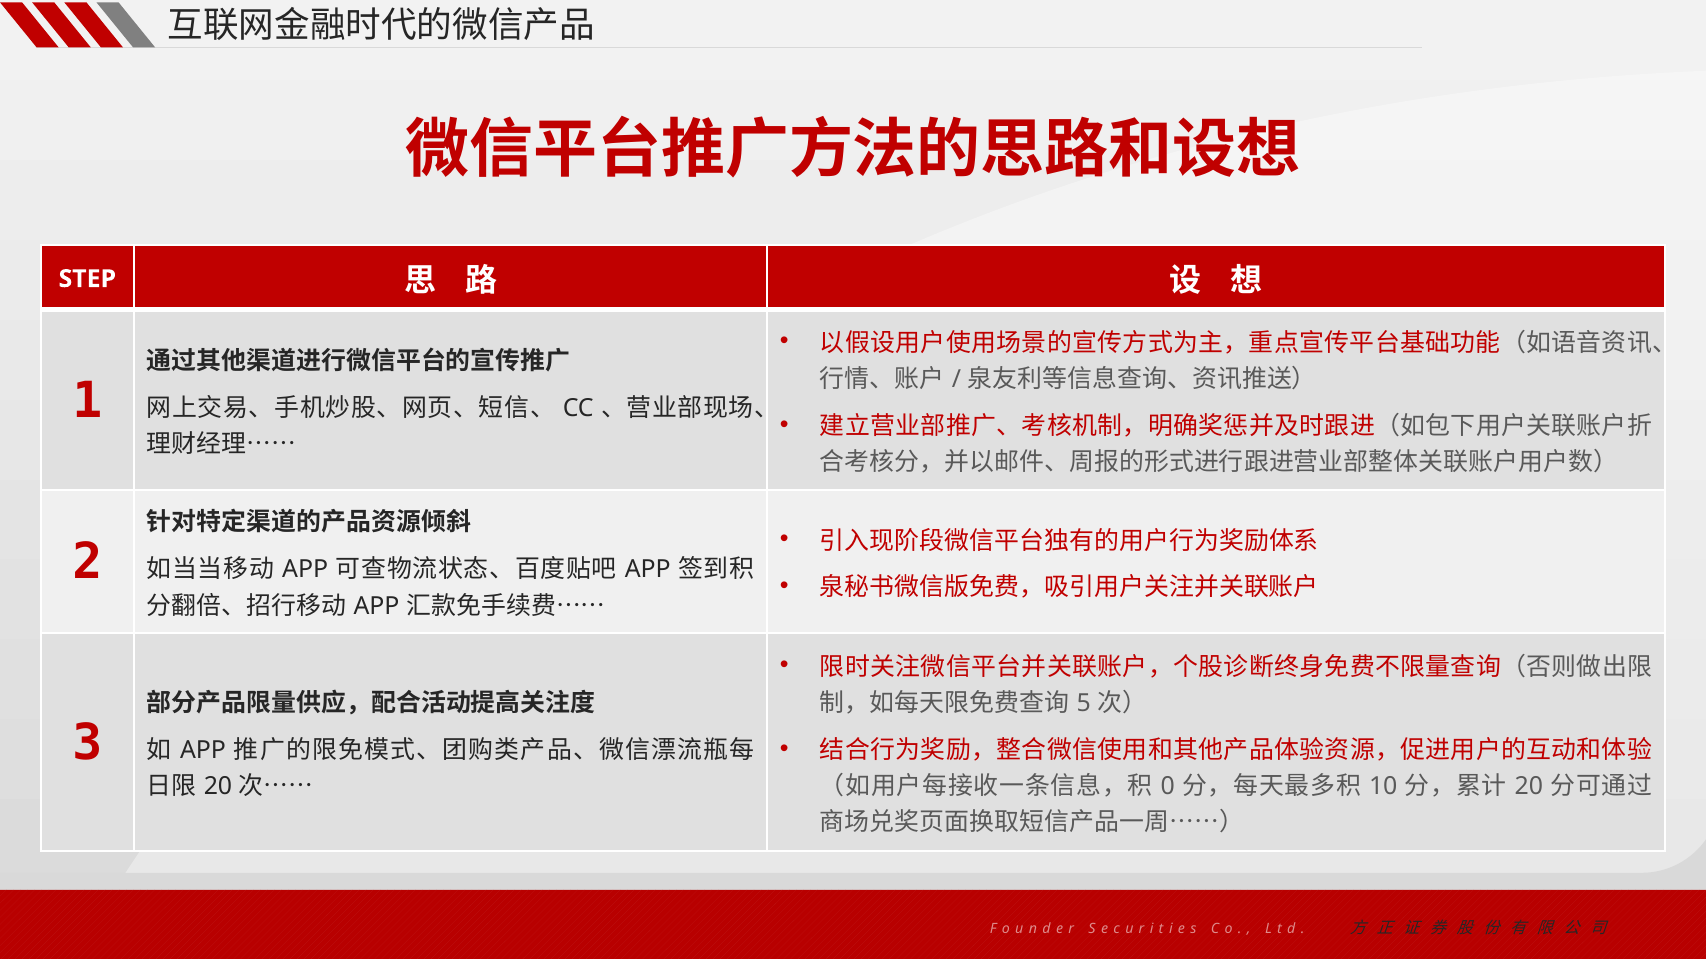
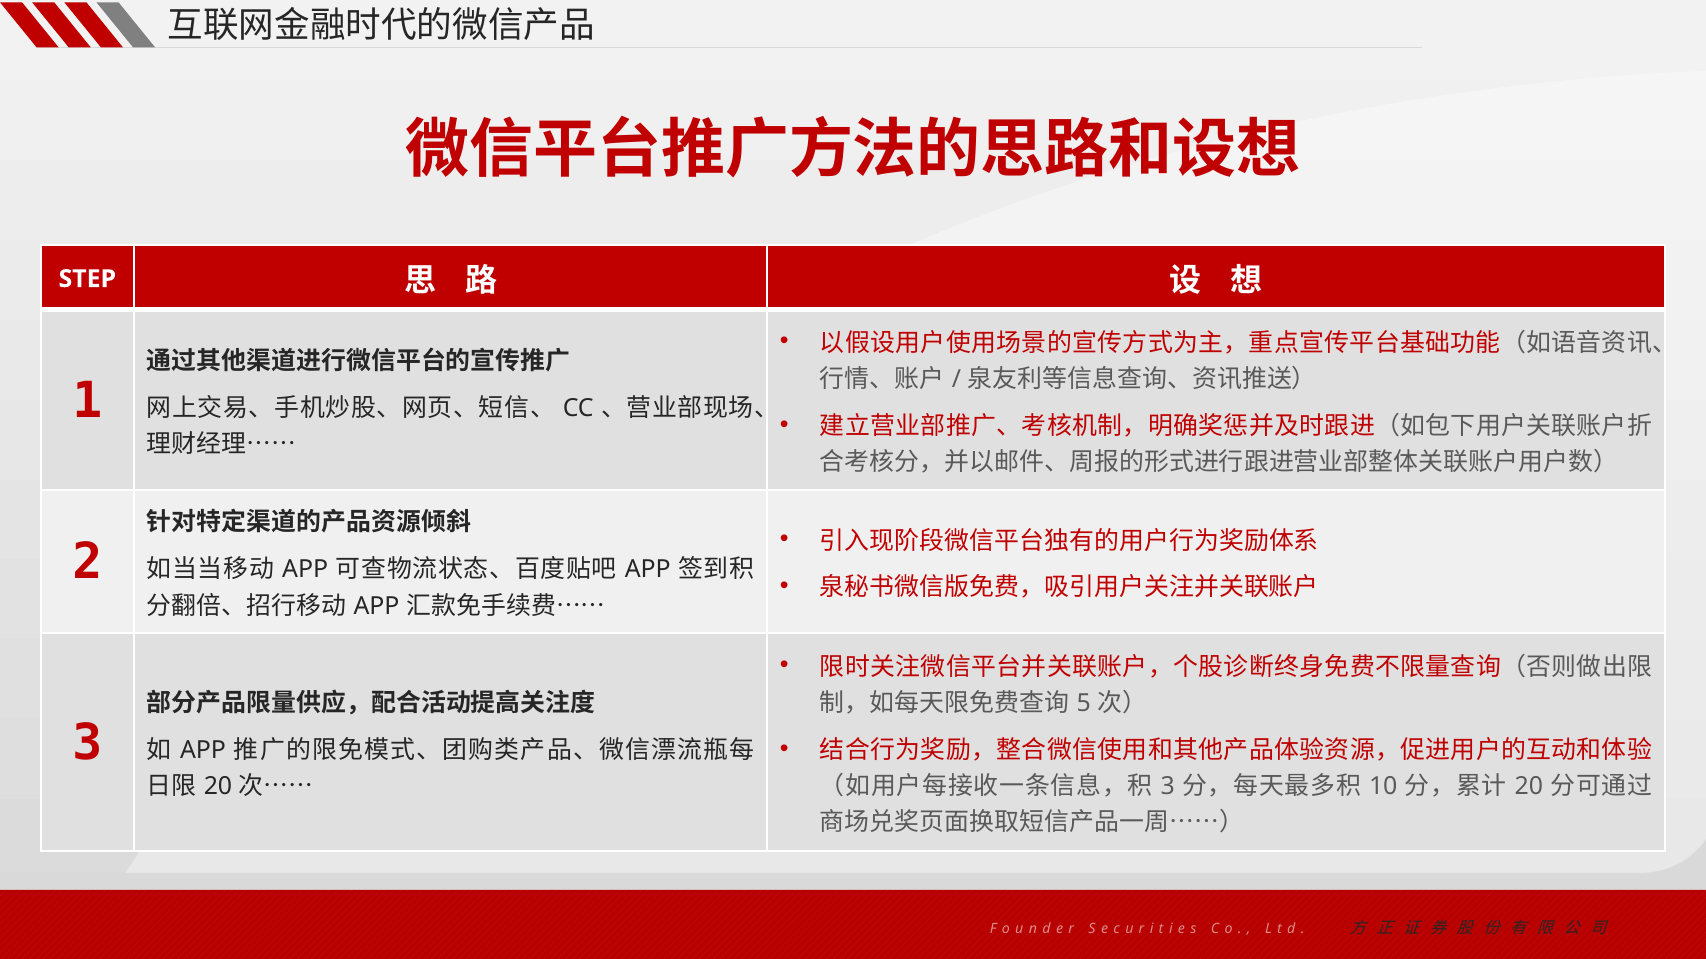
0: 0 -> 3 (1168, 787)
